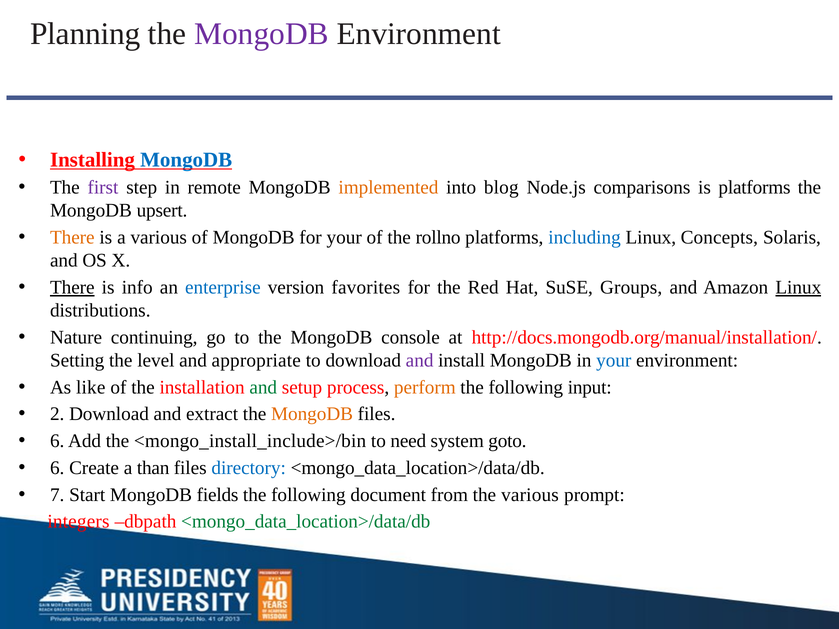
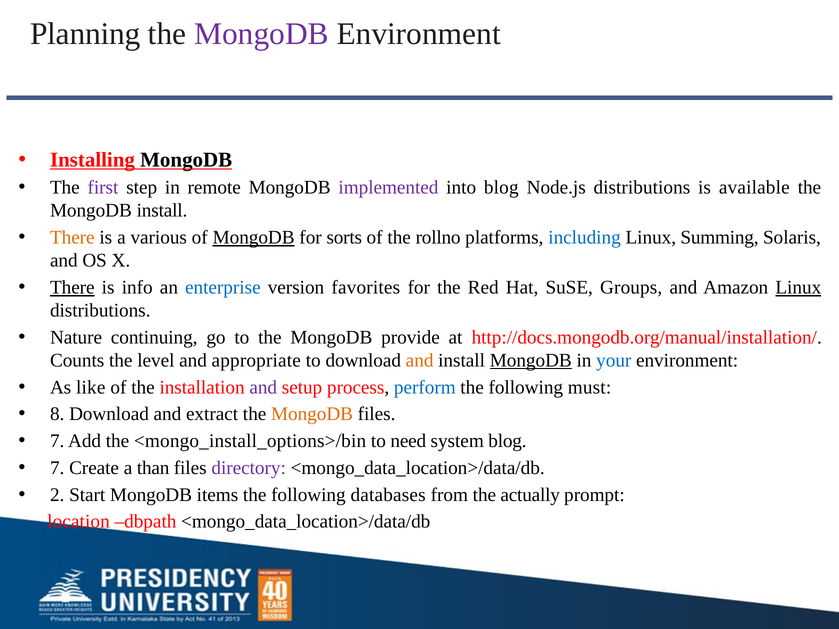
MongoDB colour: blue -> black (186, 160)
implemented colour: orange -> purple (388, 188)
Node.js comparisons: comparisons -> distributions (642, 188)
is platforms: platforms -> available (754, 188)
MongoDB upsert: upsert -> install (162, 211)
MongoDB underline: none -> present (254, 238)
for your: your -> sorts (344, 238)
Concepts: Concepts -> Summing (719, 238)
console: console -> provide (410, 337)
Setting: Setting -> Counts (77, 361)
and colour: purple -> orange (420, 361)
MongoDB underline: none -> present (531, 361)
and colour: green -> purple (263, 387)
perform colour: orange -> blue (425, 387)
input: input -> must (589, 387)
2: 2 -> 8 (57, 414)
6: 6 -> 7 (57, 441)
<mongo_install_include>/bin: <mongo_install_include>/bin -> <mongo_install_options>/bin (250, 441)
system goto: goto -> blog (507, 441)
6: 6 -> 7 (57, 468)
directory colour: blue -> purple (249, 468)
7: 7 -> 2 (57, 495)
fields: fields -> items (217, 495)
document: document -> databases (388, 495)
the various: various -> actually (530, 495)
integers: integers -> location (79, 522)
<mongo_data_location>/data/db colour: green -> black (306, 522)
